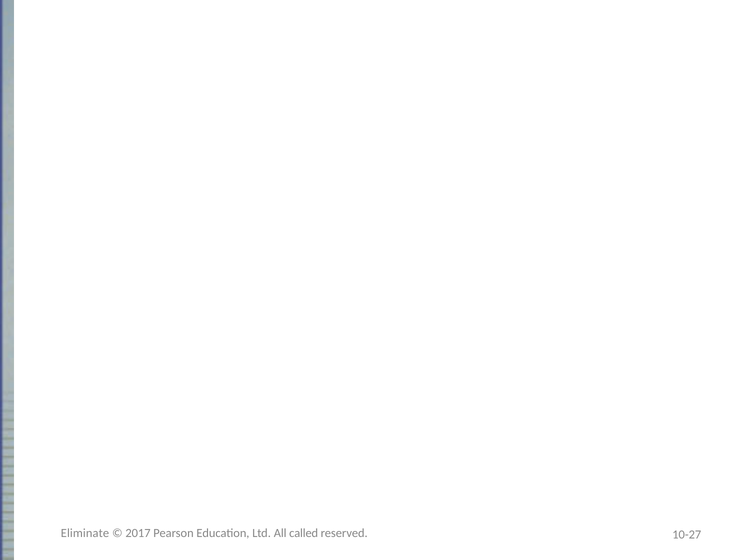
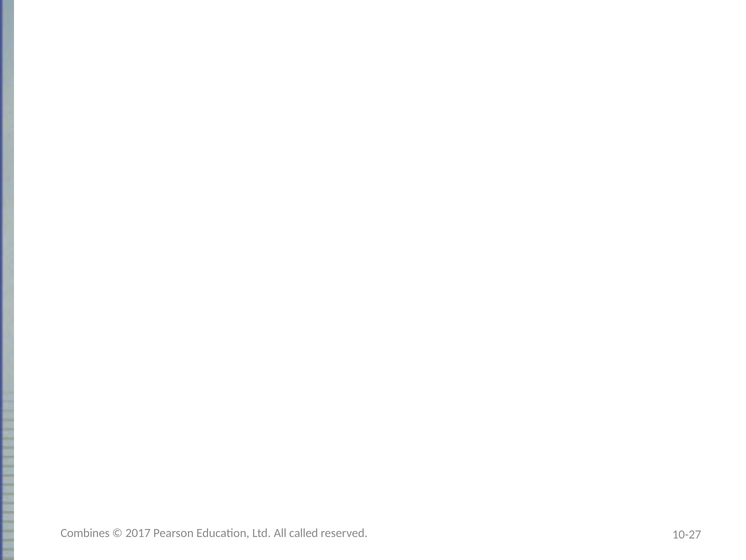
Eliminate: Eliminate -> Combines (85, 533)
